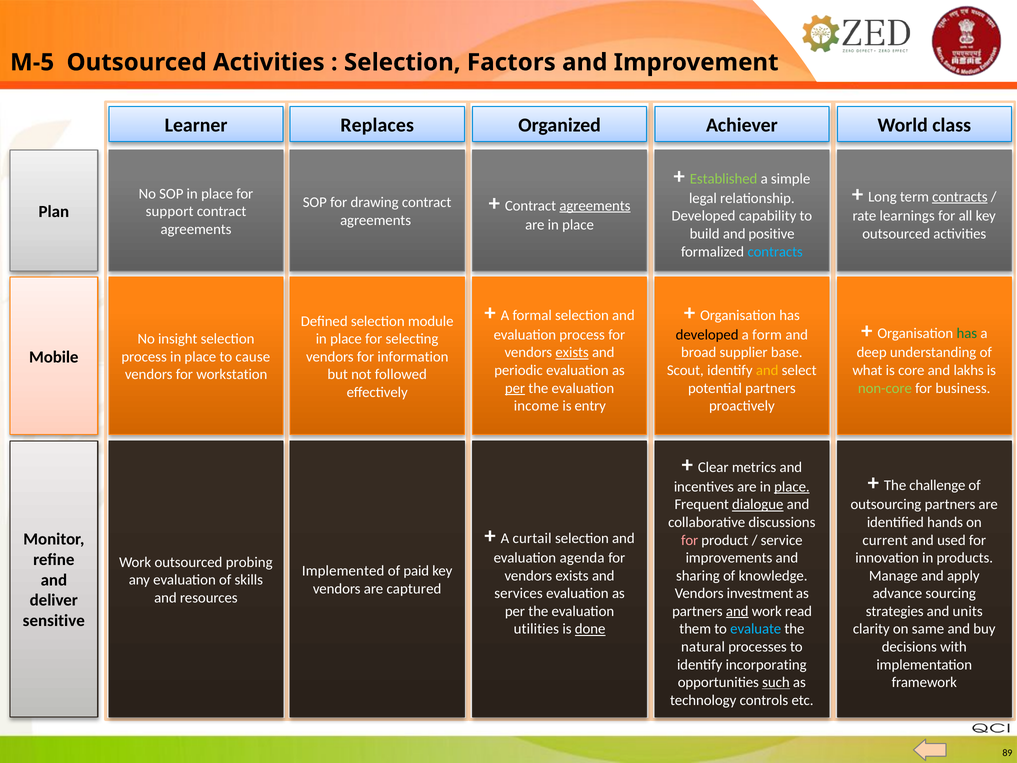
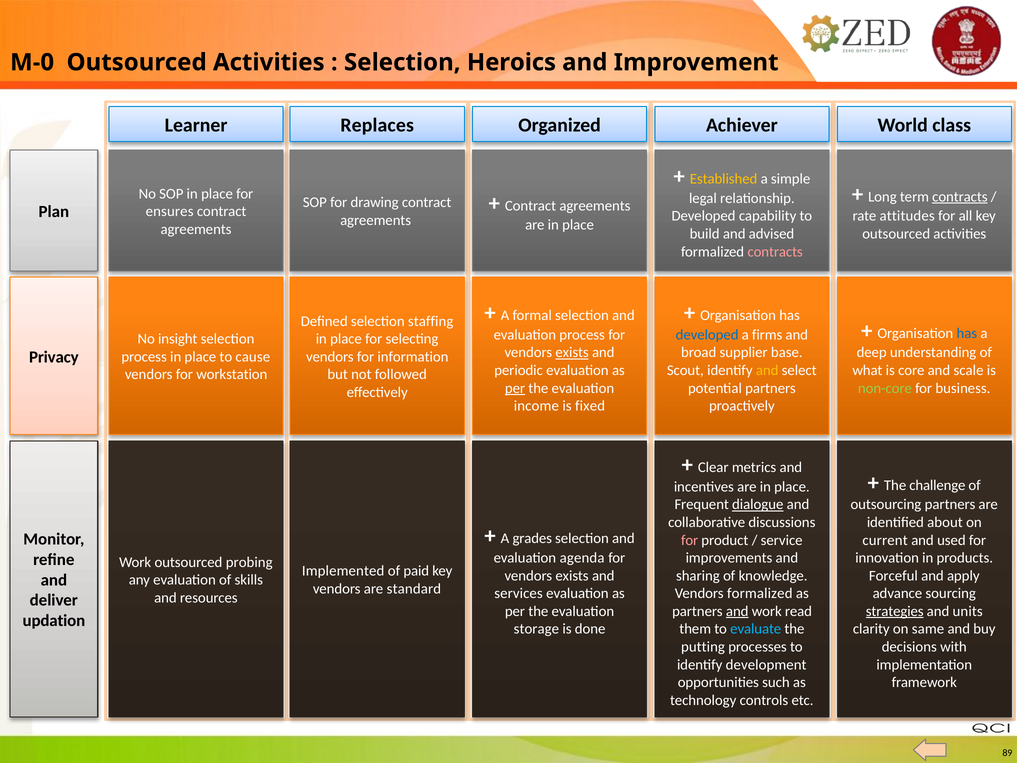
M-5: M-5 -> M-0 (32, 62)
Factors: Factors -> Heroics (511, 62)
Established colour: light green -> yellow (724, 179)
agreements underline: present -> none (595, 206)
support: support -> ensures (170, 211)
learnings: learnings -> attitudes (907, 216)
positive: positive -> advised (771, 234)
contracts colour: light blue -> pink (775, 252)
module: module -> staffing (431, 321)
has colour: green -> blue (967, 333)
developed colour: black -> blue (707, 335)
form: form -> firms (767, 335)
Mobile: Mobile -> Privacy (54, 357)
lakhs: lakhs -> scale (969, 370)
entry: entry -> fixed (590, 406)
place underline: present -> none (792, 487)
hands: hands -> about (945, 522)
curtail: curtail -> grades (532, 538)
Manage: Manage -> Forceful (893, 576)
captured: captured -> standard (414, 589)
Vendors investment: investment -> formalized (760, 593)
strategies underline: none -> present (895, 611)
sensitive: sensitive -> updation (54, 621)
utilities: utilities -> storage (536, 629)
done underline: present -> none (590, 629)
natural: natural -> putting (703, 647)
incorporating: incorporating -> development (766, 664)
such underline: present -> none (776, 682)
